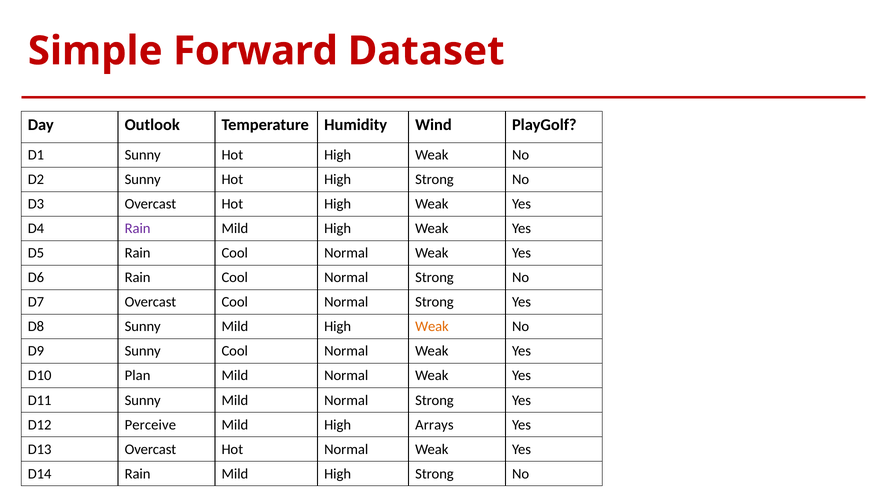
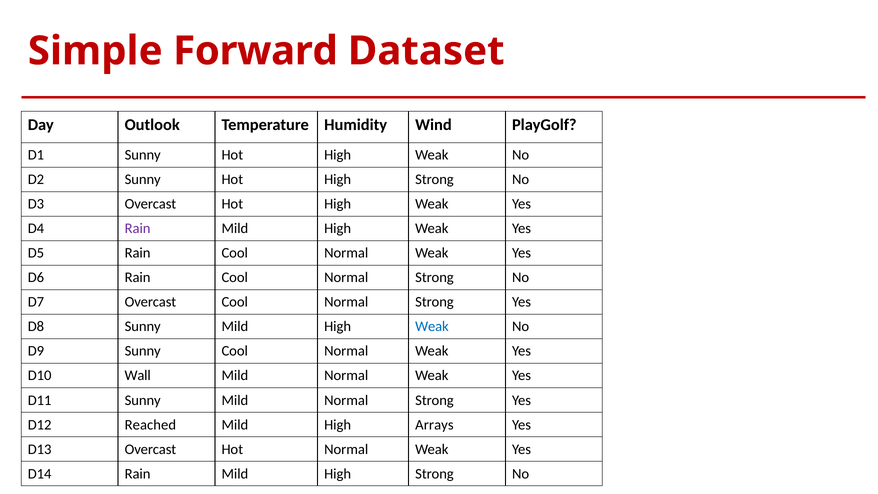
Weak colour: orange -> blue (432, 327)
Plan: Plan -> Wall (138, 376)
Perceive: Perceive -> Reached (150, 425)
